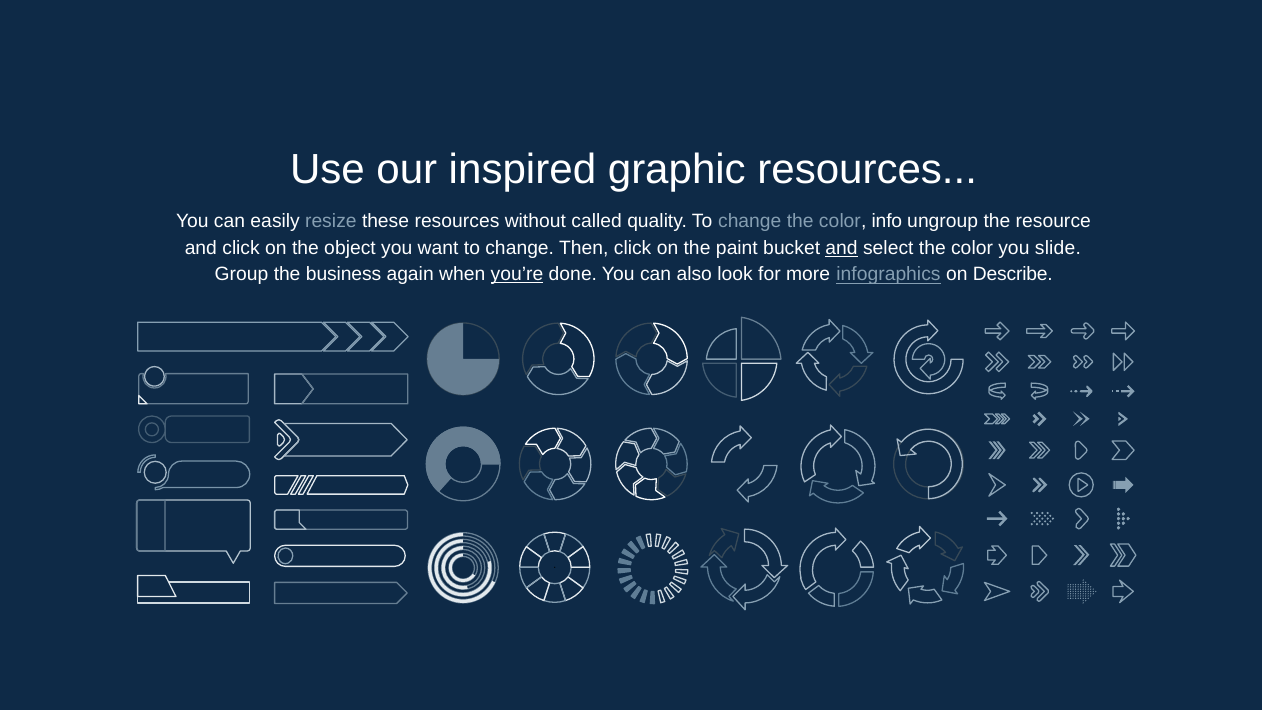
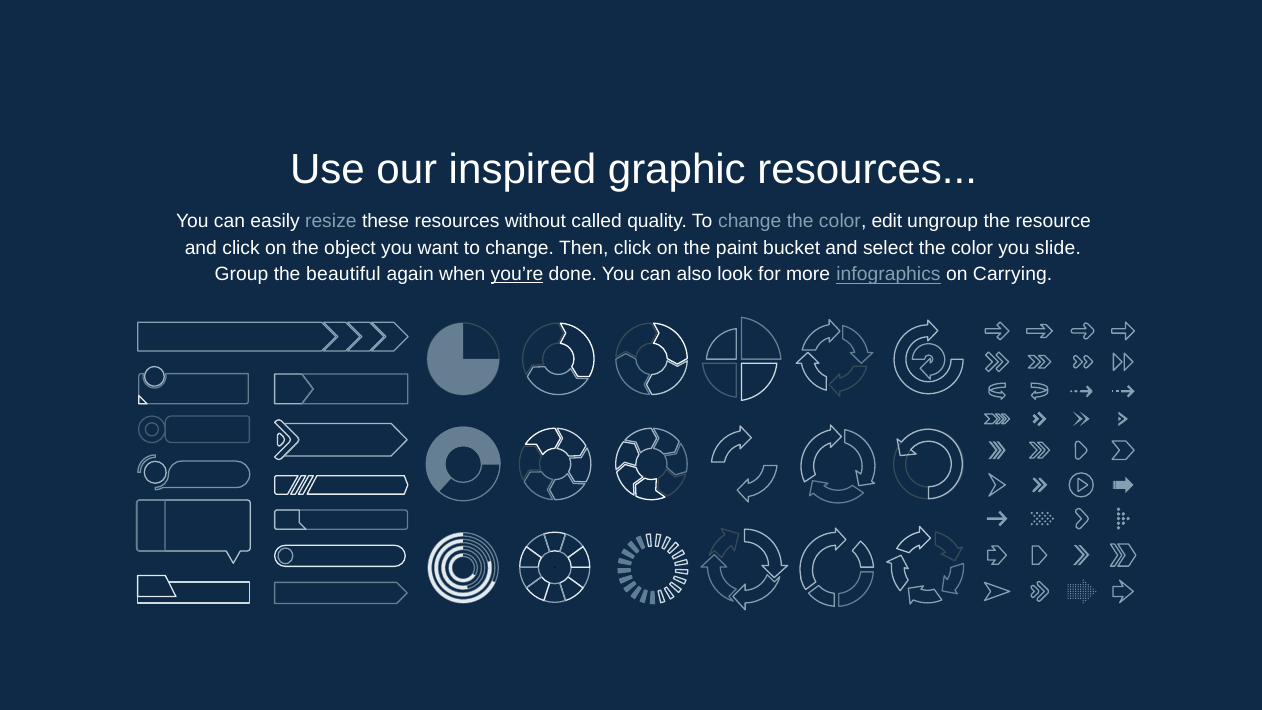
info: info -> edit (887, 221)
and underline: present -> none (842, 248)
business: business -> beautiful (343, 275)
Describe: Describe -> Carrying (1013, 275)
